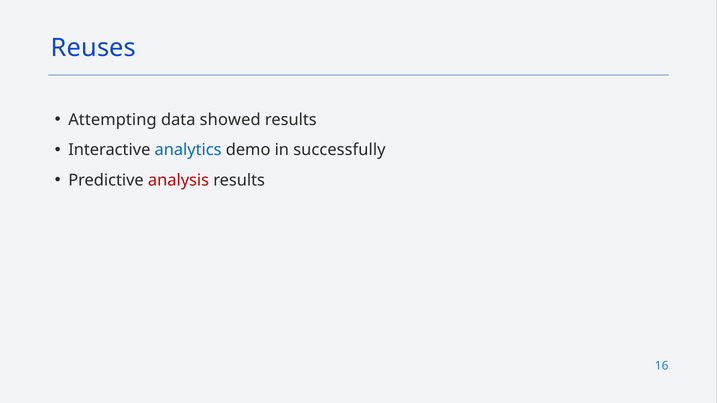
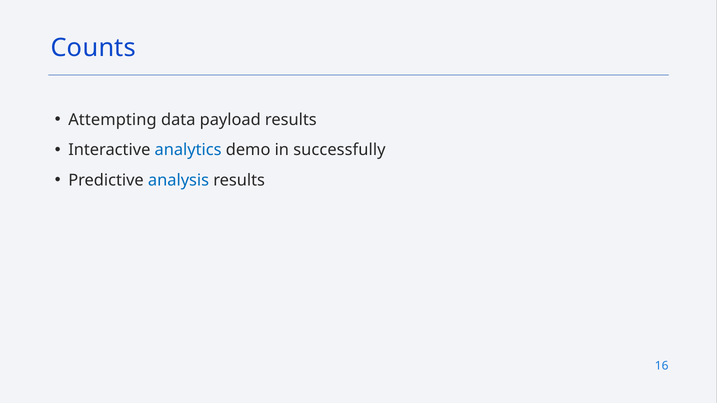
Reuses: Reuses -> Counts (93, 48)
showed: showed -> payload (230, 120)
analysis colour: red -> blue (179, 180)
